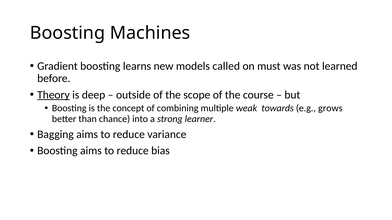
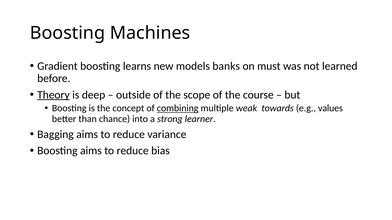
called: called -> banks (226, 66)
combining underline: none -> present (178, 109)
grows: grows -> values (330, 109)
